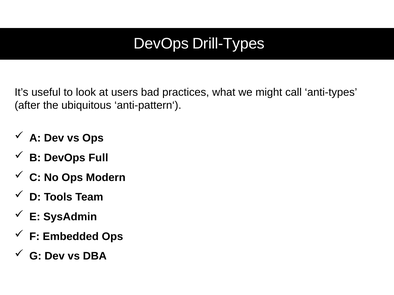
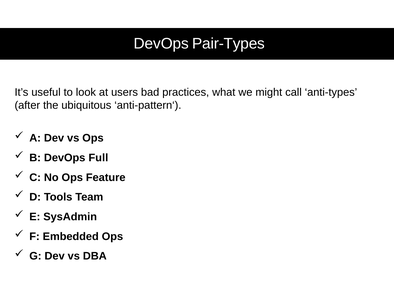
Drill-Types: Drill-Types -> Pair-Types (228, 44)
Modern: Modern -> Feature (106, 178)
